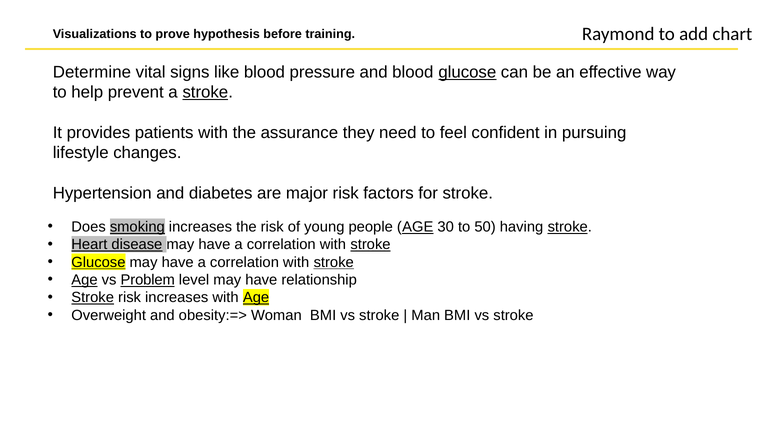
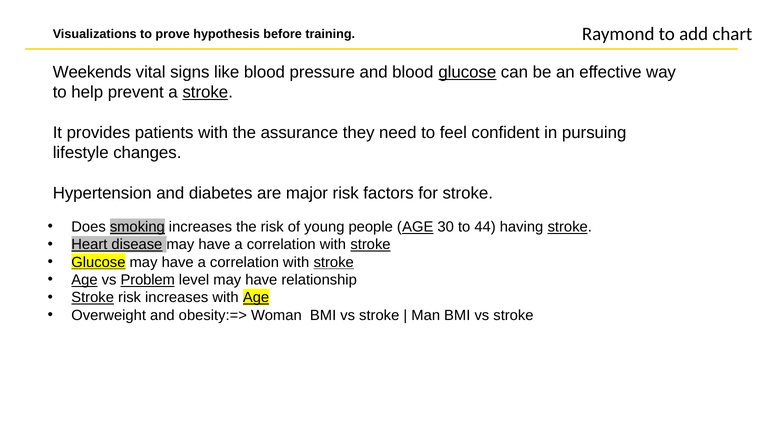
Determine: Determine -> Weekends (92, 72)
50: 50 -> 44 (485, 227)
